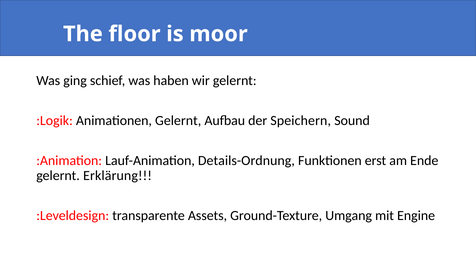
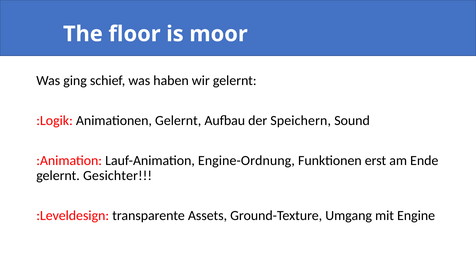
Details-Ordnung: Details-Ordnung -> Engine-Ordnung (246, 160)
Erklärung: Erklärung -> Gesichter (118, 175)
